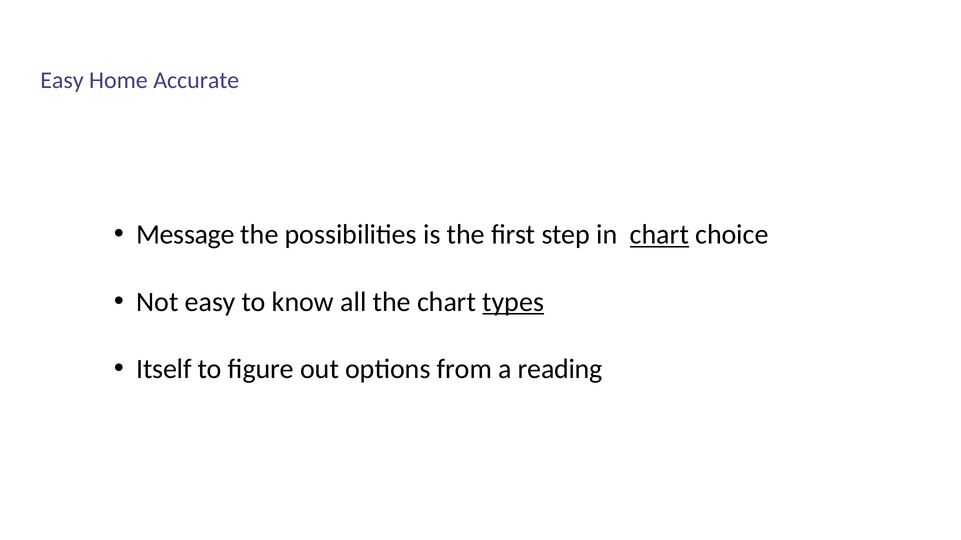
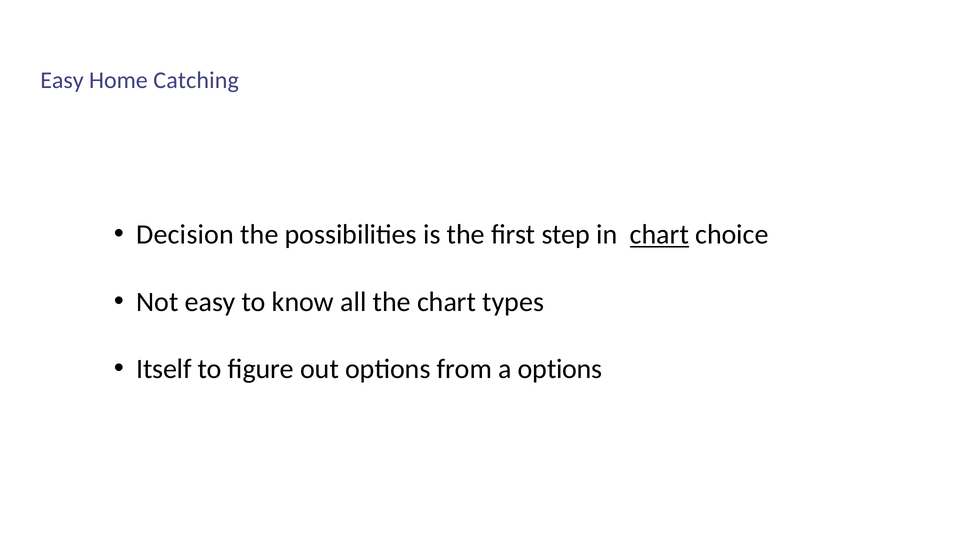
Accurate: Accurate -> Catching (196, 80)
Message: Message -> Decision (185, 235)
types underline: present -> none (513, 302)
a reading: reading -> options (560, 369)
